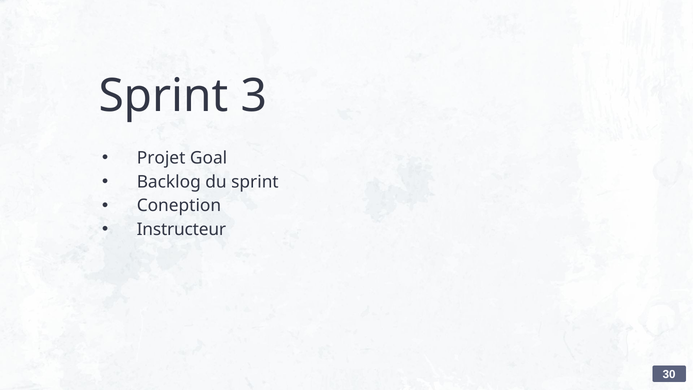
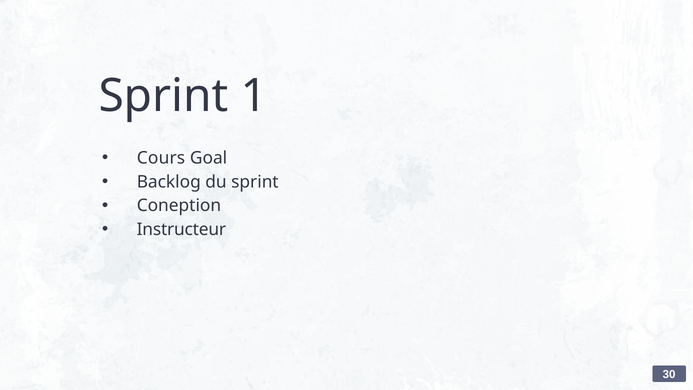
3: 3 -> 1 (254, 96)
Projet: Projet -> Cours (161, 158)
